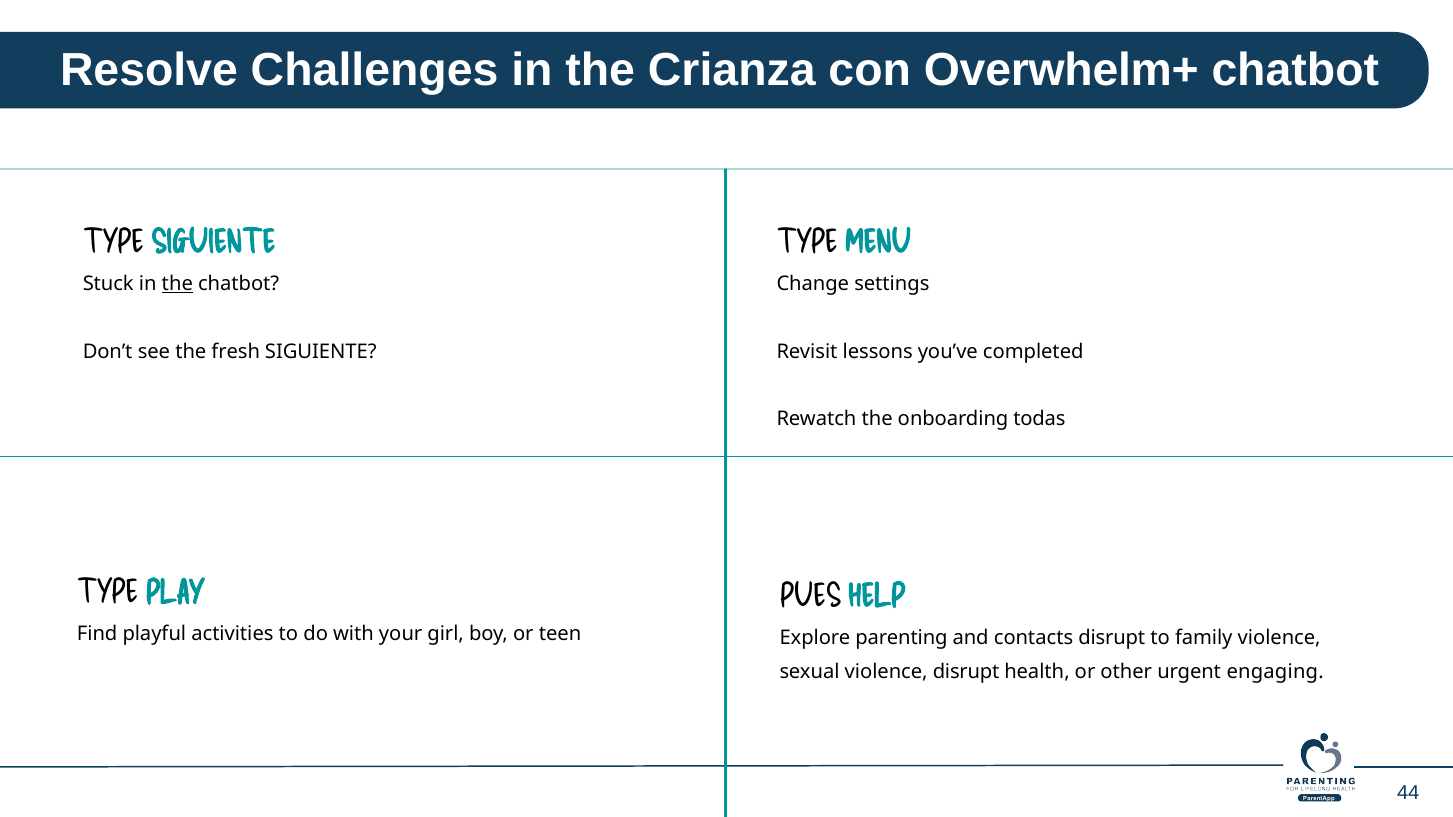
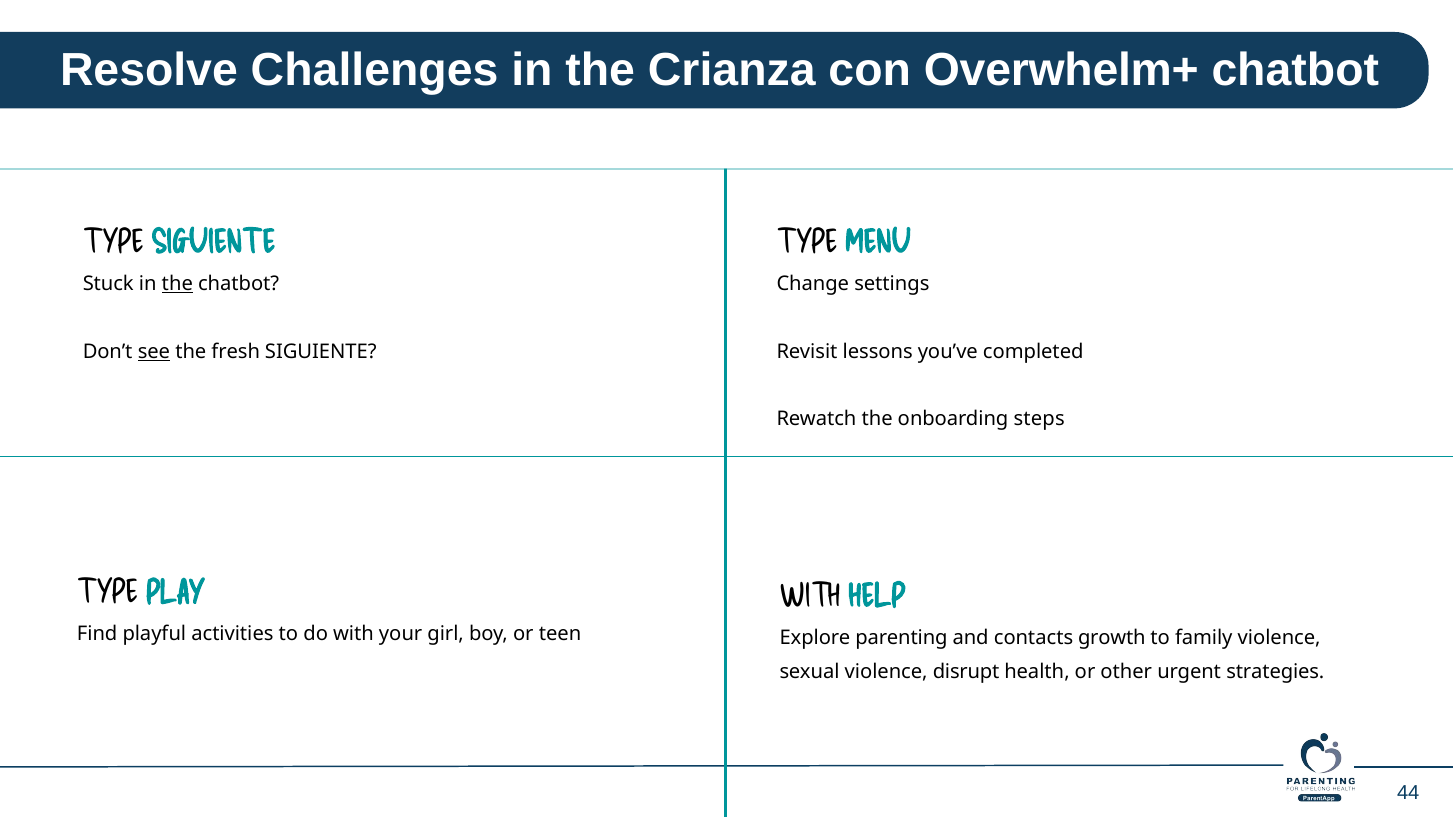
see underline: none -> present (154, 352)
todas: todas -> steps (1039, 420)
PUES: PUES -> WITH (810, 597)
contacts disrupt: disrupt -> growth (1112, 638)
engaging: engaging -> strategies (1275, 672)
